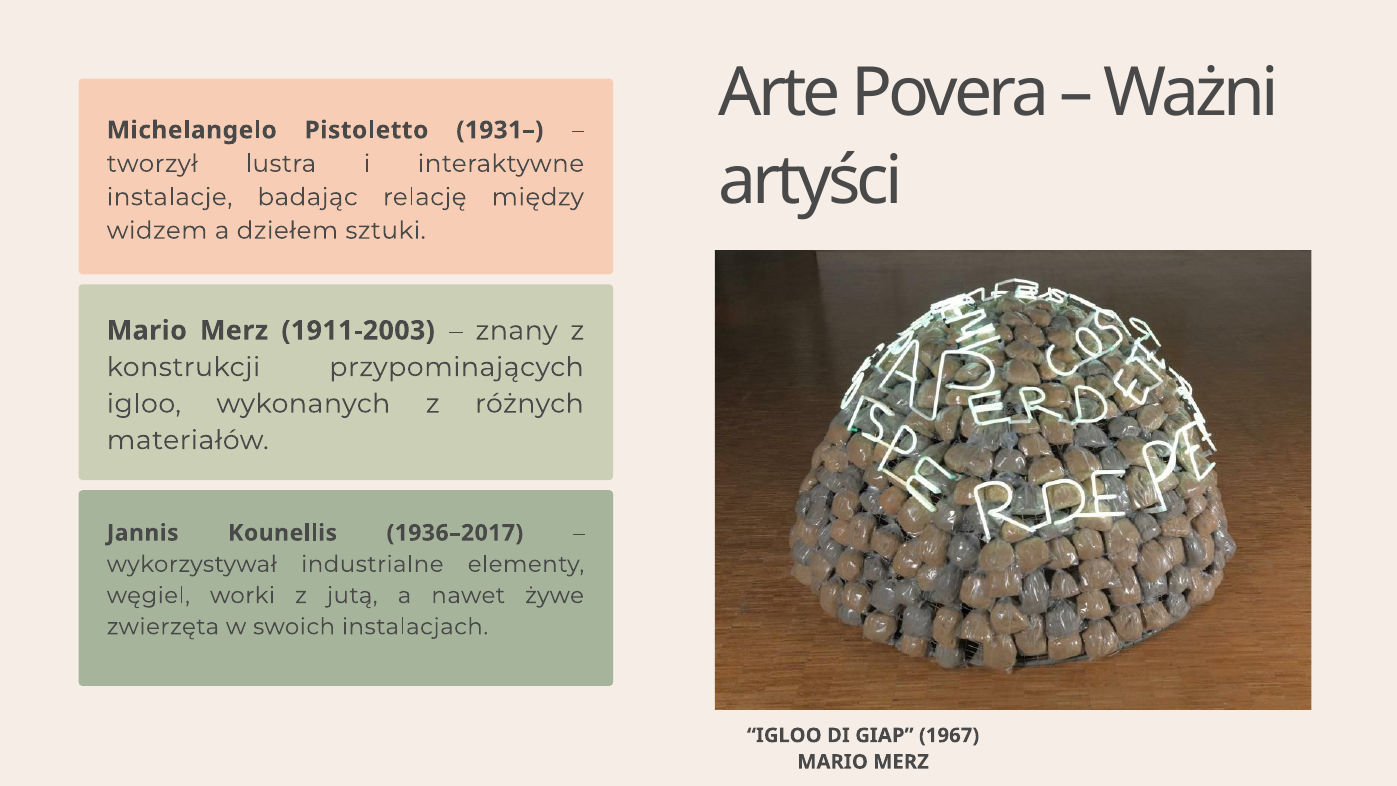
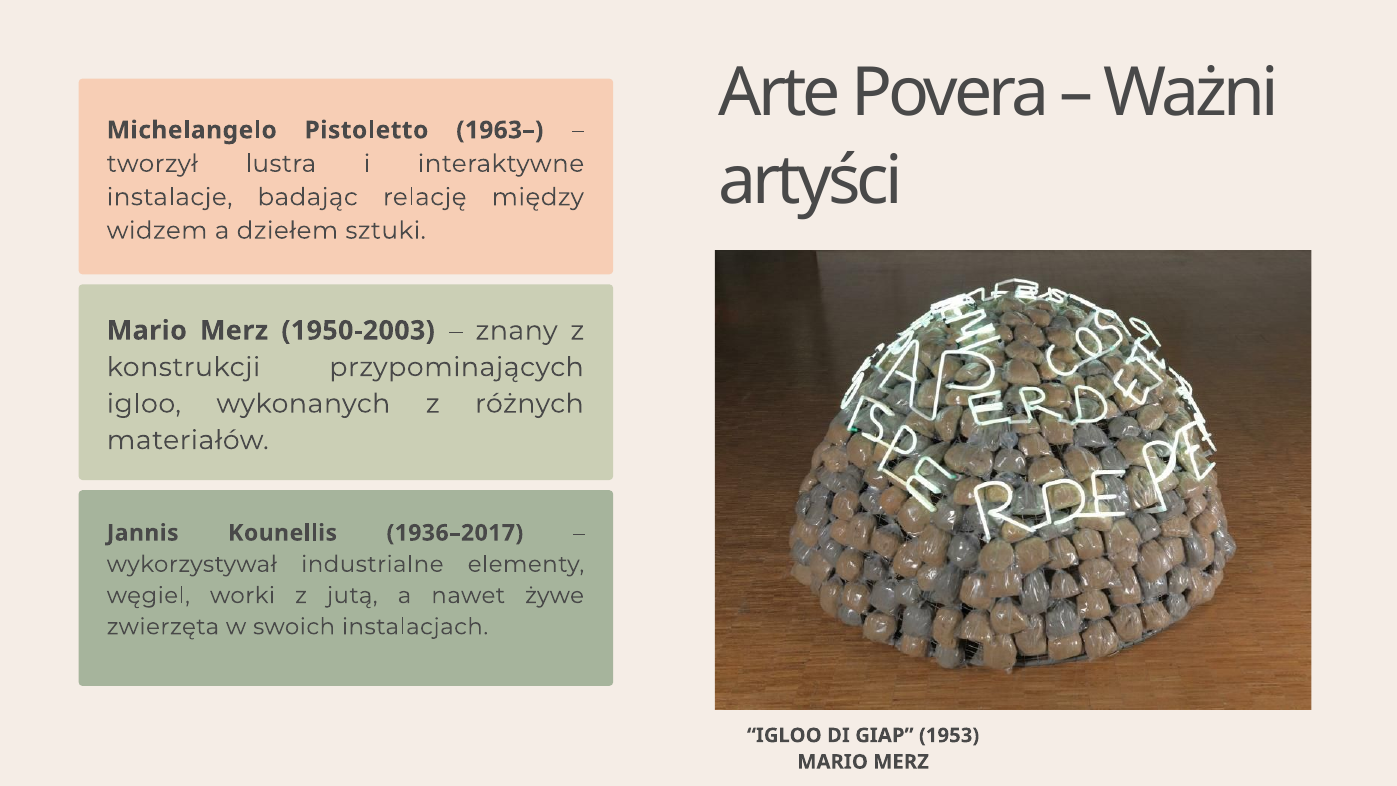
1931–: 1931– -> 1963– (500, 130)
1911-2003: 1911-2003 -> 1950-2003 (358, 331)
1967: 1967 -> 1953 (949, 735)
